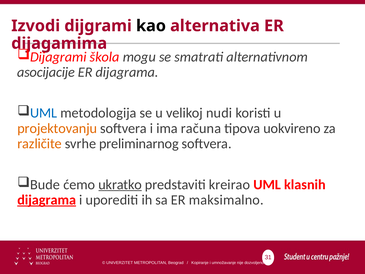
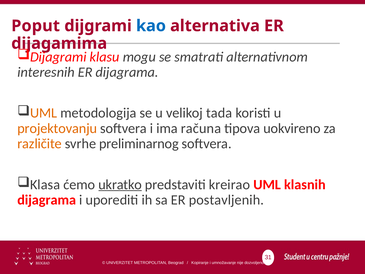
Izvodi: Izvodi -> Poput (36, 26)
kao colour: black -> blue (151, 26)
škola: škola -> klasu (105, 57)
asocijacije: asocijacije -> interesnih (46, 72)
UML colour: blue -> orange (44, 113)
nudi: nudi -> tada (219, 113)
Bude: Bude -> Klasa (45, 184)
dijagrama underline: present -> none (47, 200)
maksimalno: maksimalno -> postavljenih (226, 200)
